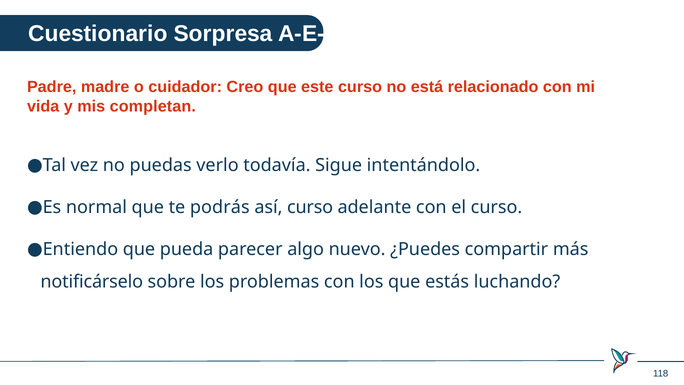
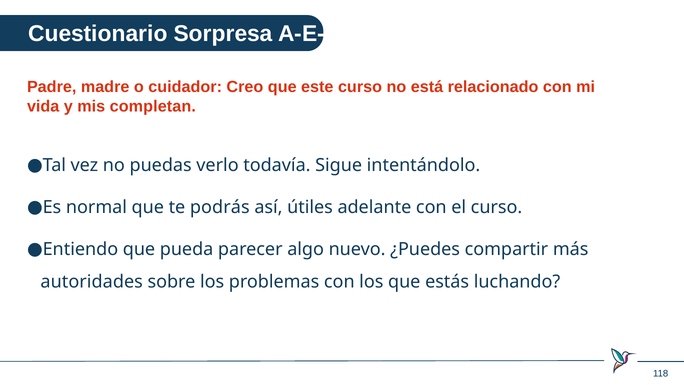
así curso: curso -> útiles (310, 207)
notificárselo: notificárselo -> autoridades (92, 282)
